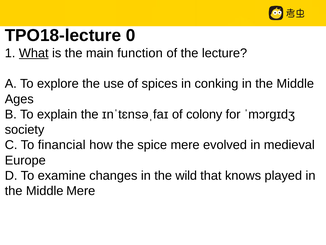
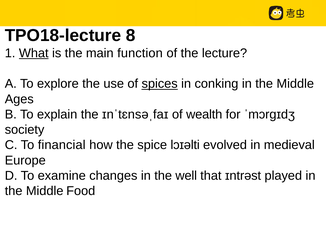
0: 0 -> 8 (131, 35)
spices underline: none -> present (160, 84)
colony: colony -> wealth (204, 114)
spice mere: mere -> lɔɪəlti (185, 145)
wild: wild -> well (186, 175)
knows: knows -> ɪntrəst (243, 175)
Middle Mere: Mere -> Food (81, 191)
